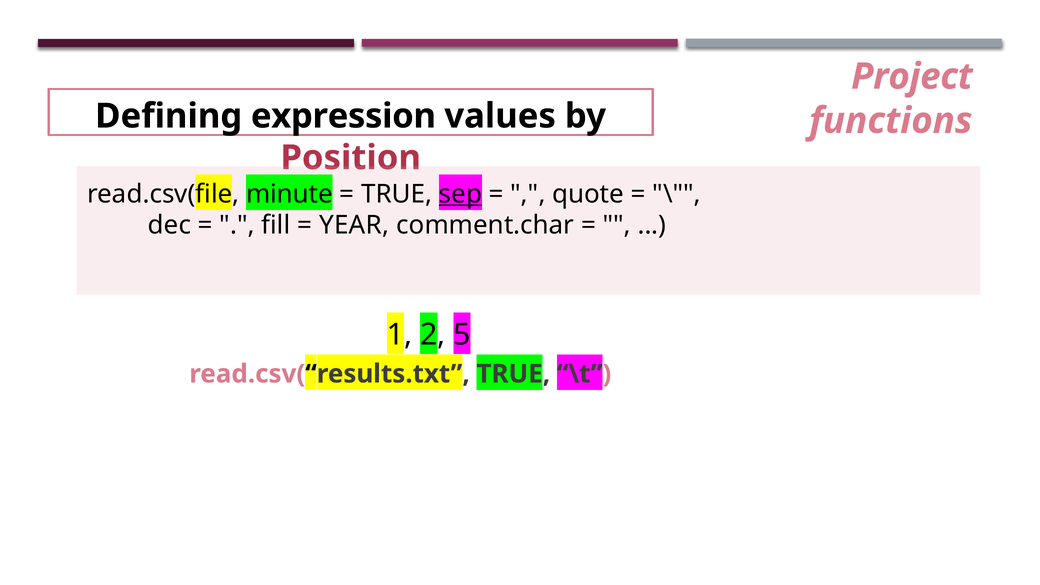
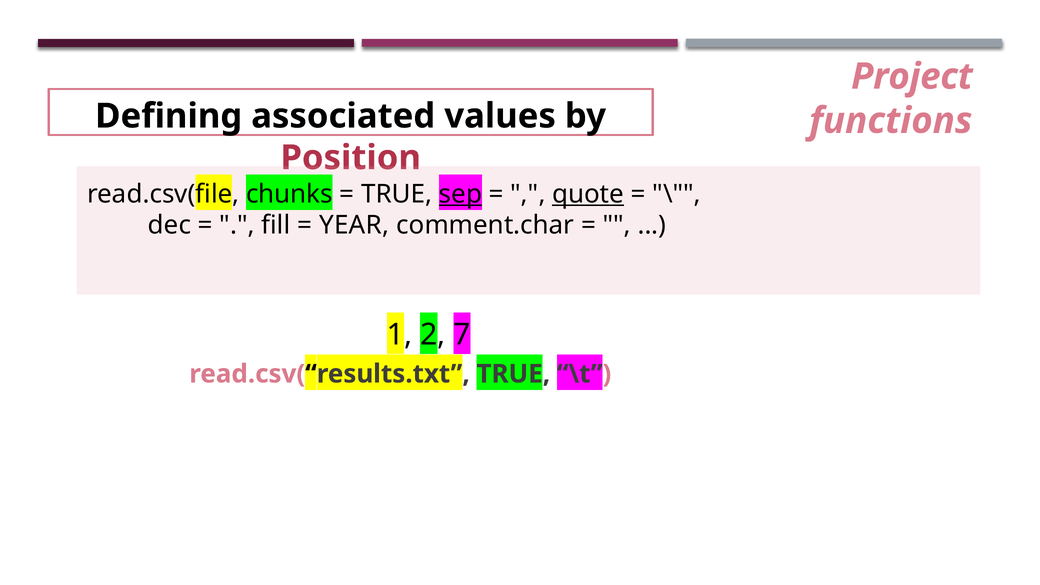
expression: expression -> associated (343, 116)
minute: minute -> chunks (289, 194)
quote underline: none -> present (588, 194)
5: 5 -> 7 (462, 335)
